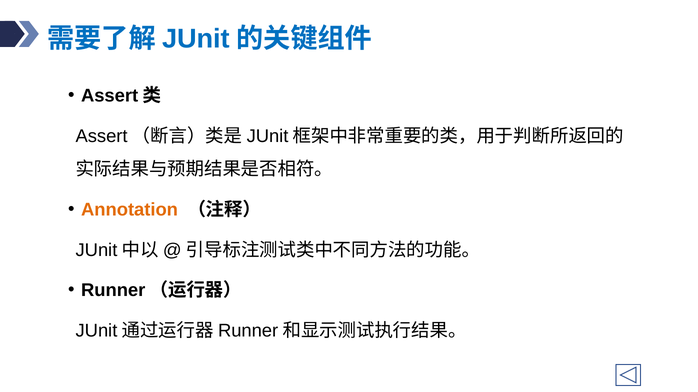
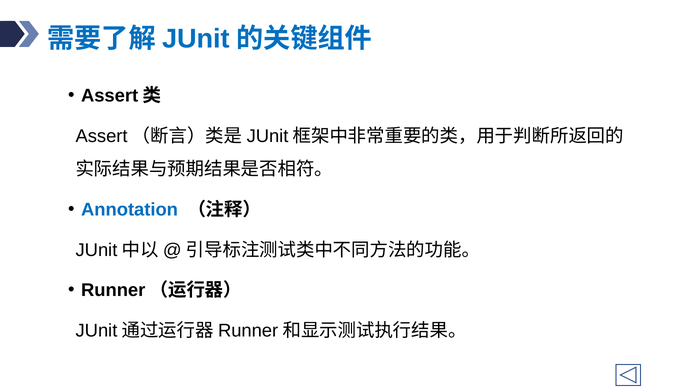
Annotation colour: orange -> blue (130, 210)
